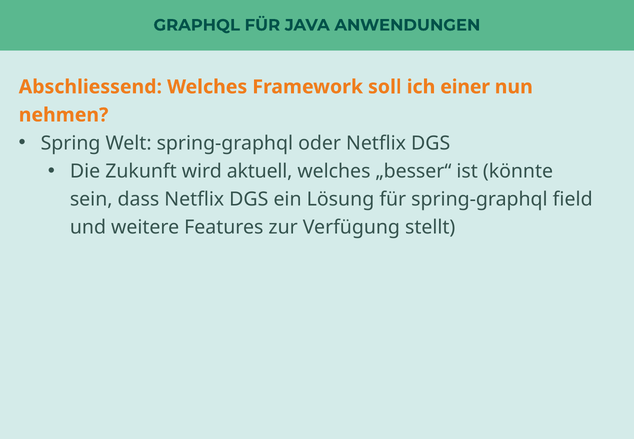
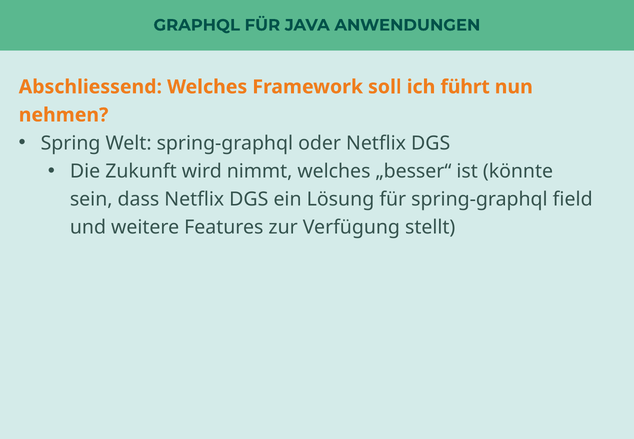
einer: einer -> führt (465, 87)
aktuell: aktuell -> nimmt (260, 171)
